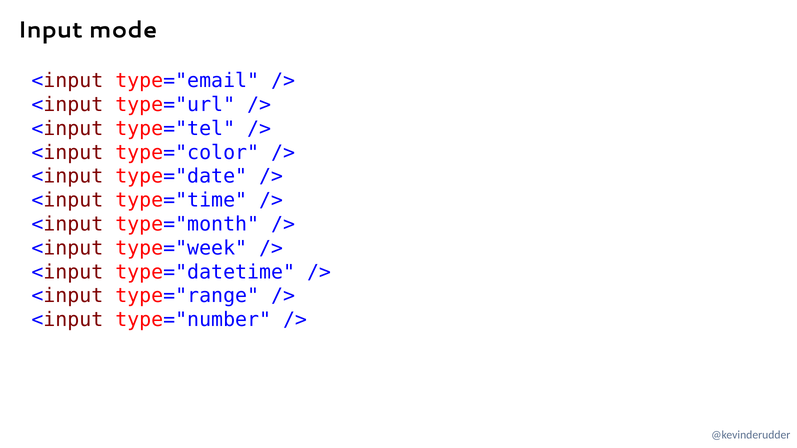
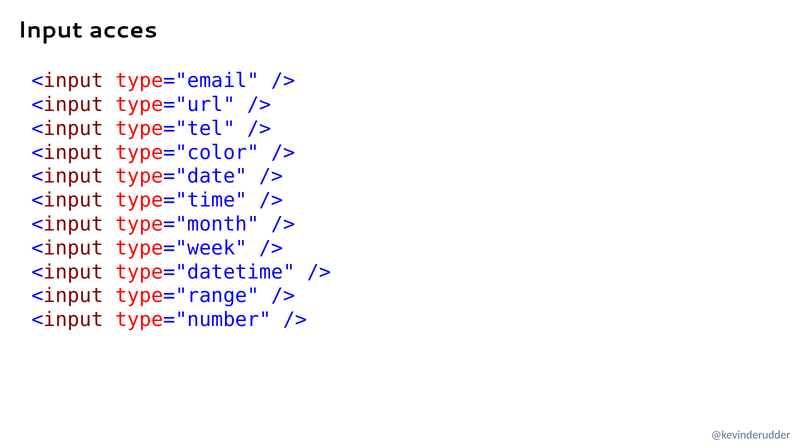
mode: mode -> acces (123, 30)
